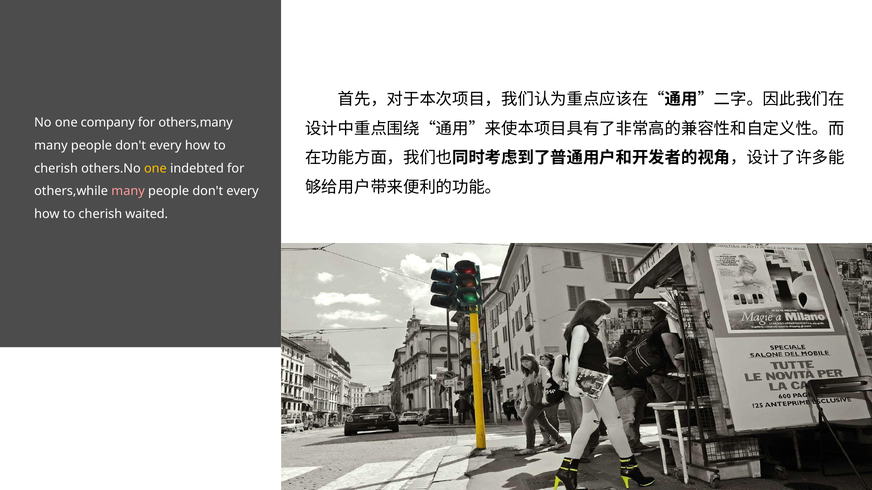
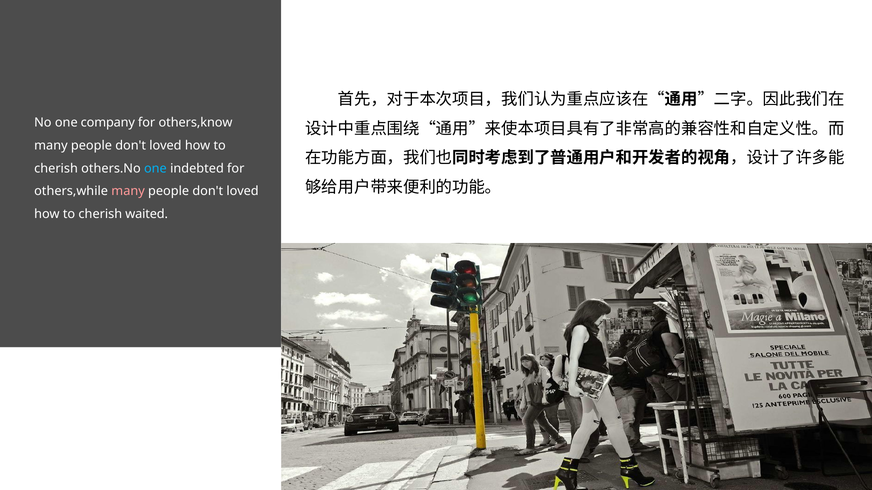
others,many: others,many -> others,know (196, 123)
every: every -> loved (165, 146)
one colour: yellow -> light blue (155, 169)
every: every -> loved (243, 191)
